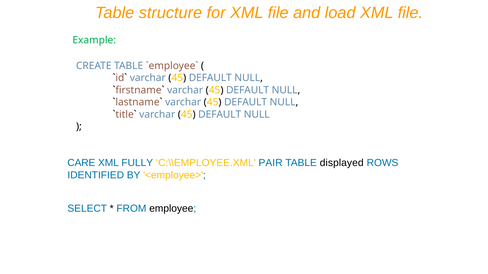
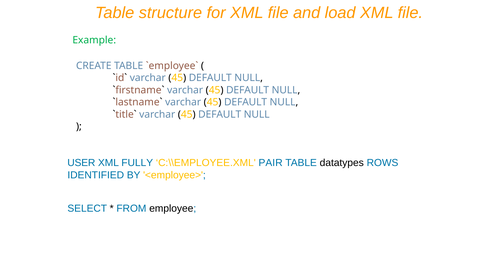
CARE: CARE -> USER (81, 163)
displayed: displayed -> datatypes (342, 163)
